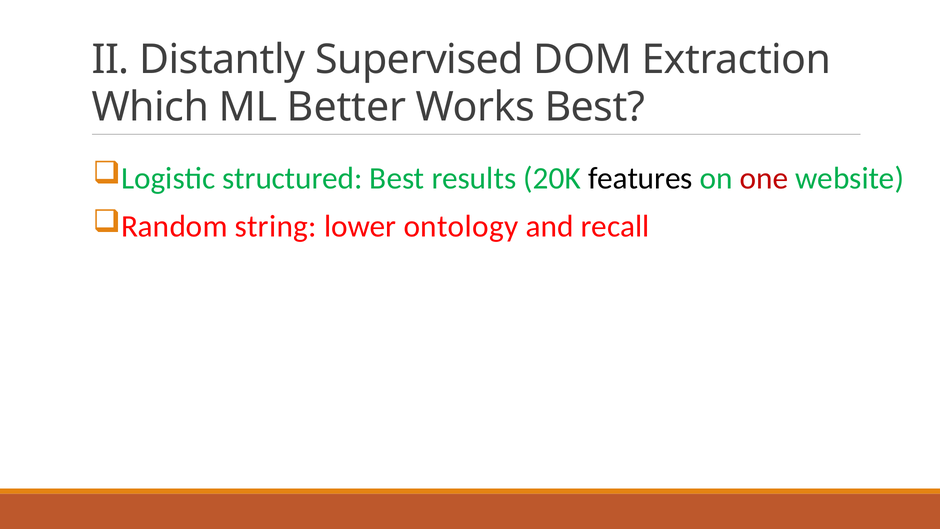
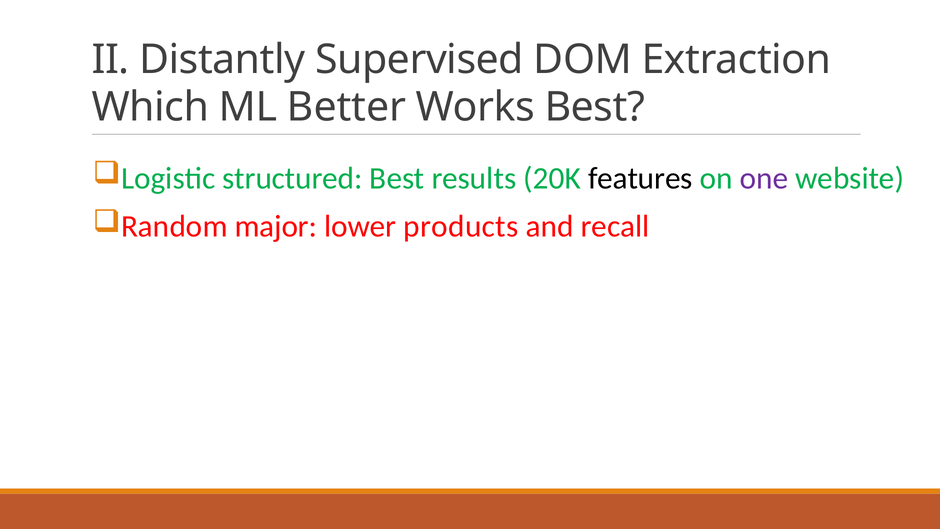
one colour: red -> purple (764, 178)
string: string -> major (276, 226)
ontology: ontology -> products (461, 226)
